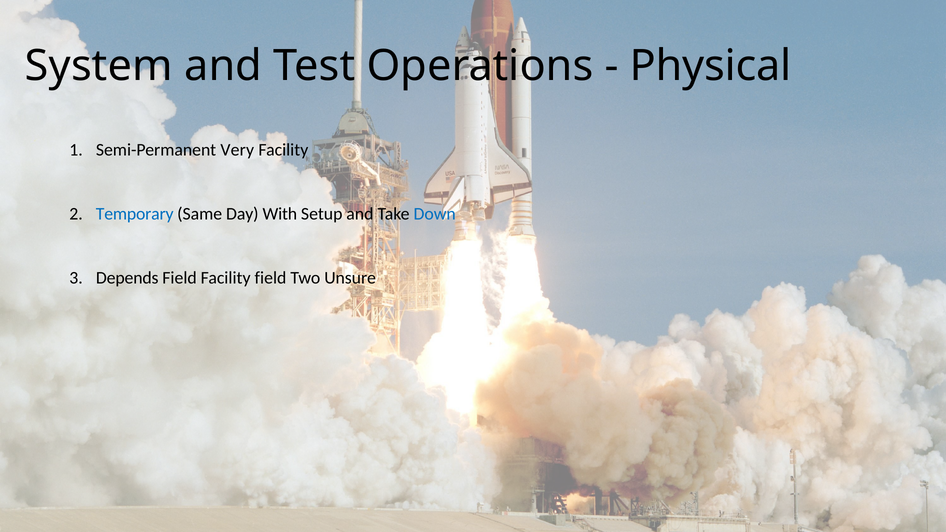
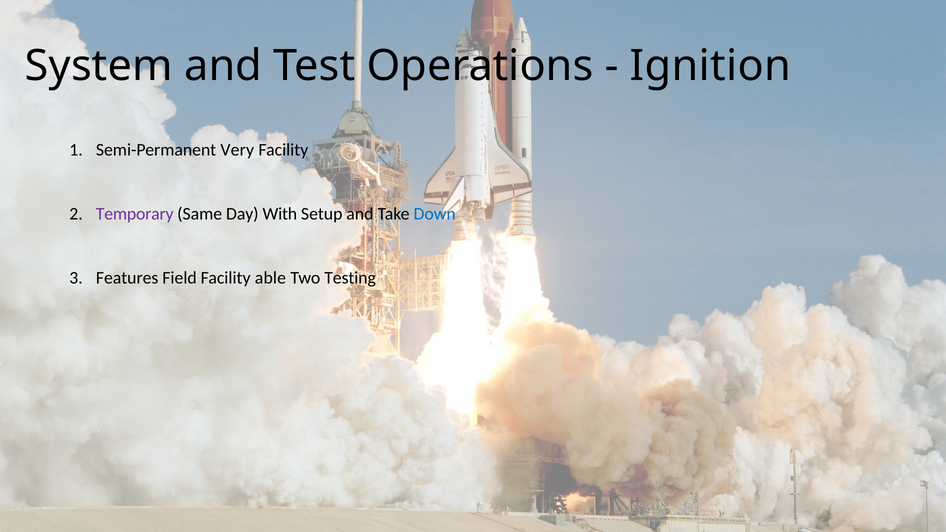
Physical: Physical -> Ignition (710, 66)
Temporary colour: blue -> purple (135, 214)
Depends: Depends -> Features (127, 278)
Facility field: field -> able (270, 278)
Unsure: Unsure -> Testing (350, 278)
